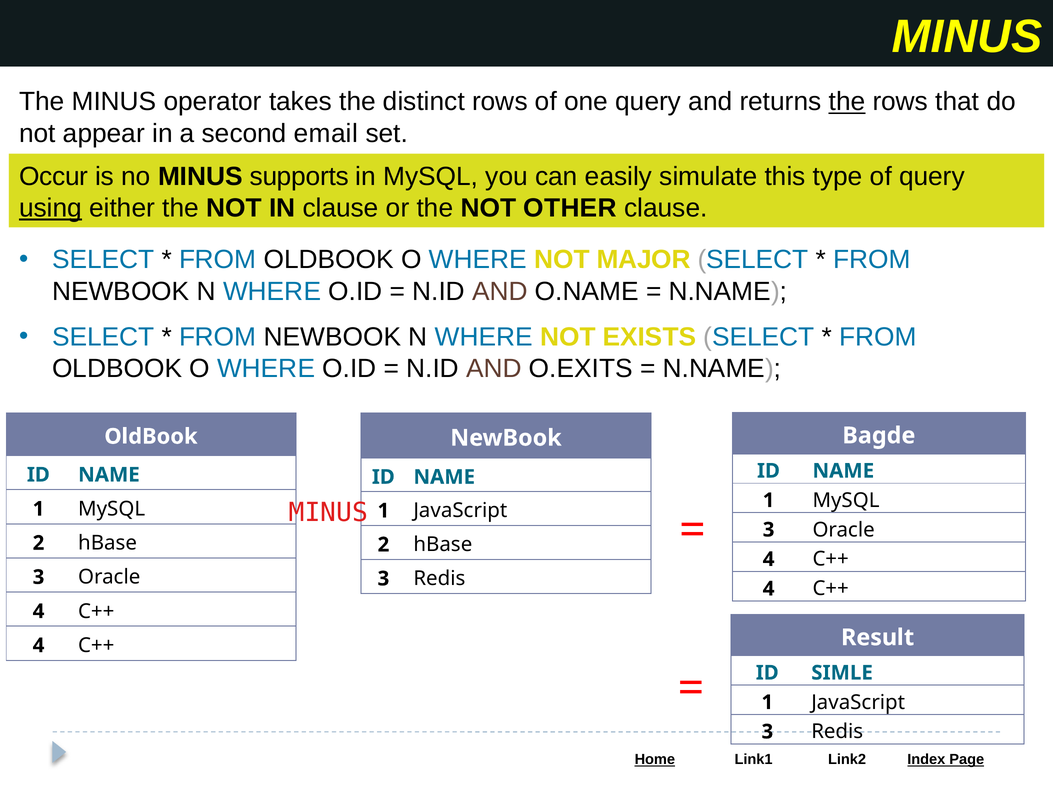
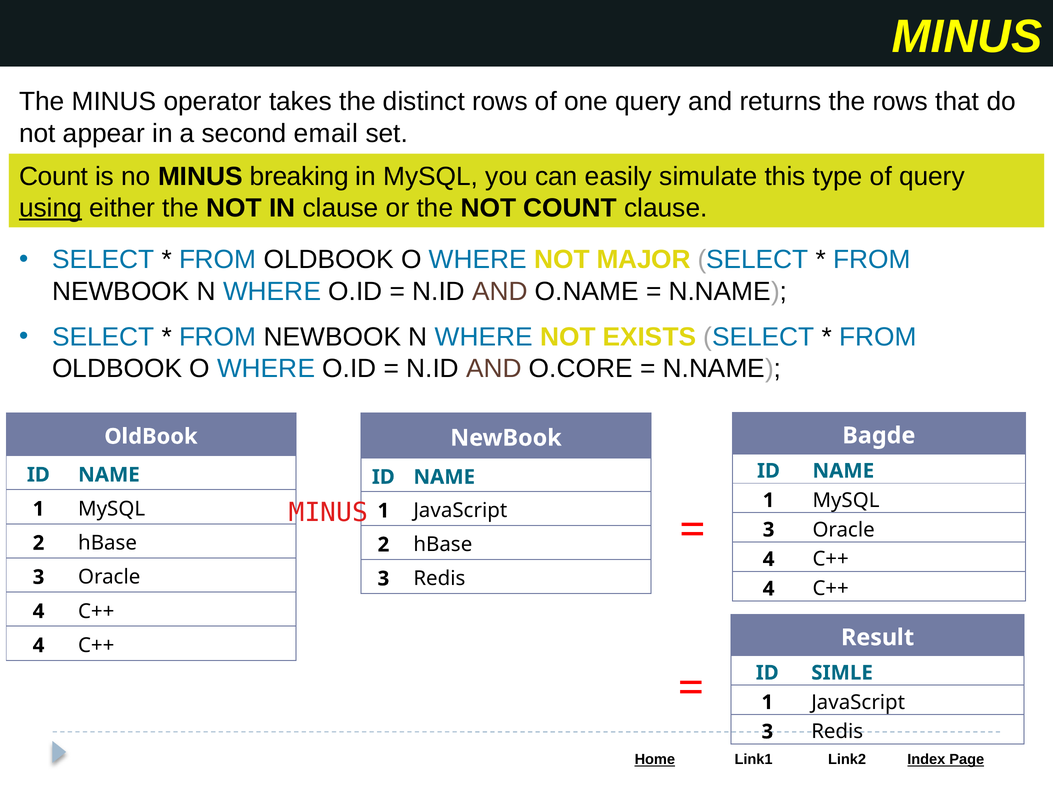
the underline: present -> none (847, 102)
Occur: Occur -> Count (54, 177)
supports: supports -> breaking (299, 177)
NOT OTHER: OTHER -> COUNT (570, 208)
O.EXITS: O.EXITS -> O.CORE (581, 368)
